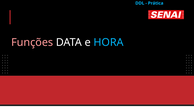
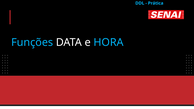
Funções colour: pink -> light blue (32, 42)
